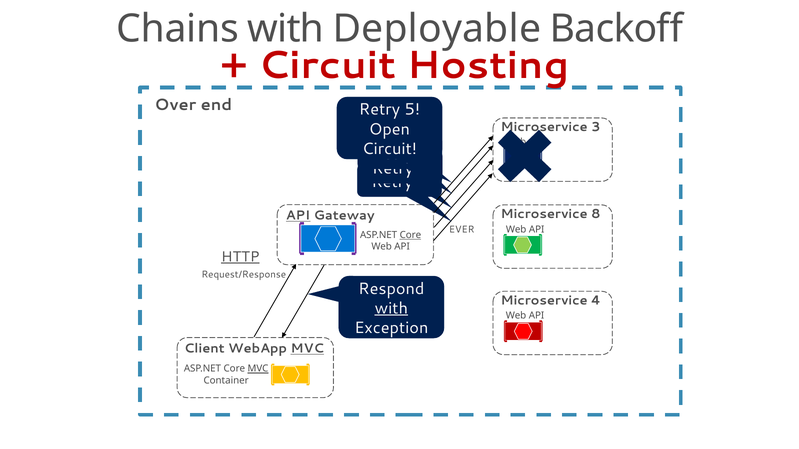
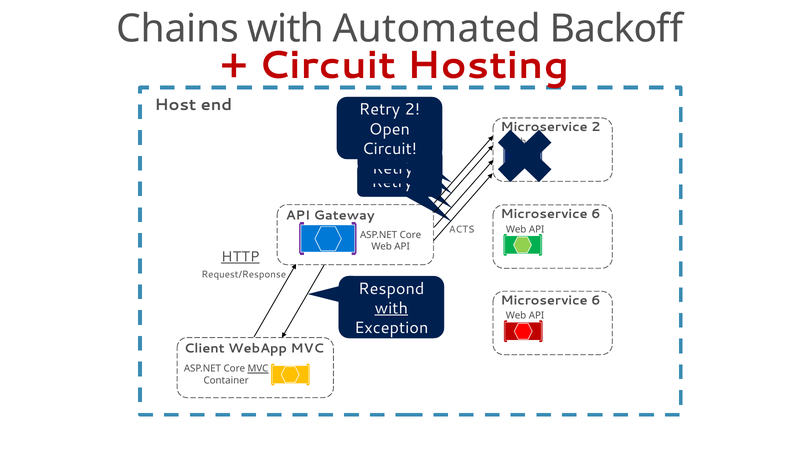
Deployable: Deployable -> Automated (437, 29)
Over: Over -> Host (175, 105)
5: 5 -> 2 (412, 110)
3: 3 -> 2 (596, 127)
8: 8 -> 6 (596, 214)
API underline: present -> none (298, 216)
EVER: EVER -> ACTS (462, 230)
Core underline: present -> none (410, 235)
4: 4 -> 6 (596, 301)
MVC underline: present -> none (307, 349)
